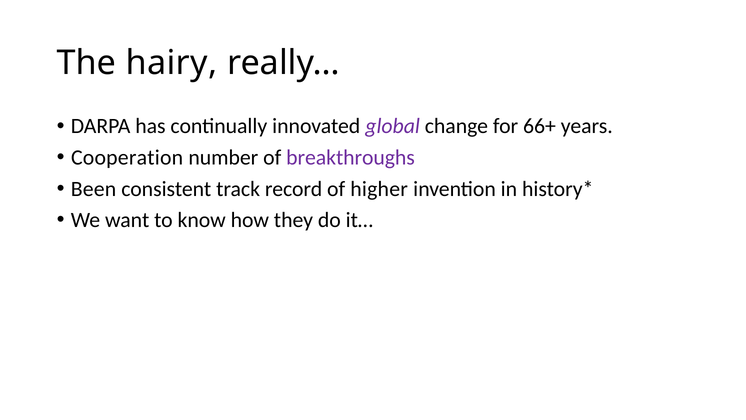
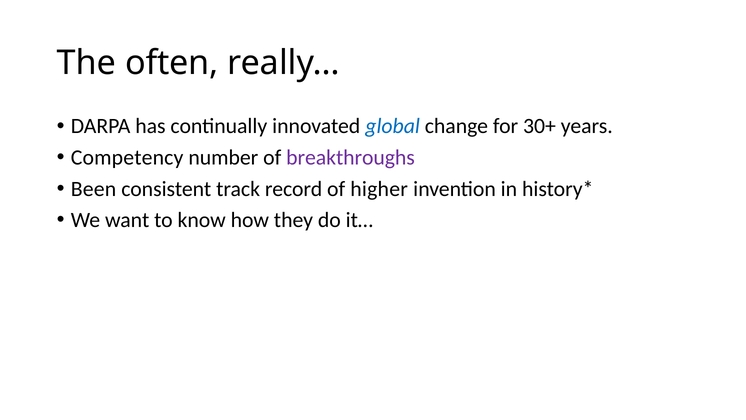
hairy: hairy -> often (172, 63)
global colour: purple -> blue (393, 126)
66+: 66+ -> 30+ (539, 126)
Cooperation: Cooperation -> Competency (127, 157)
